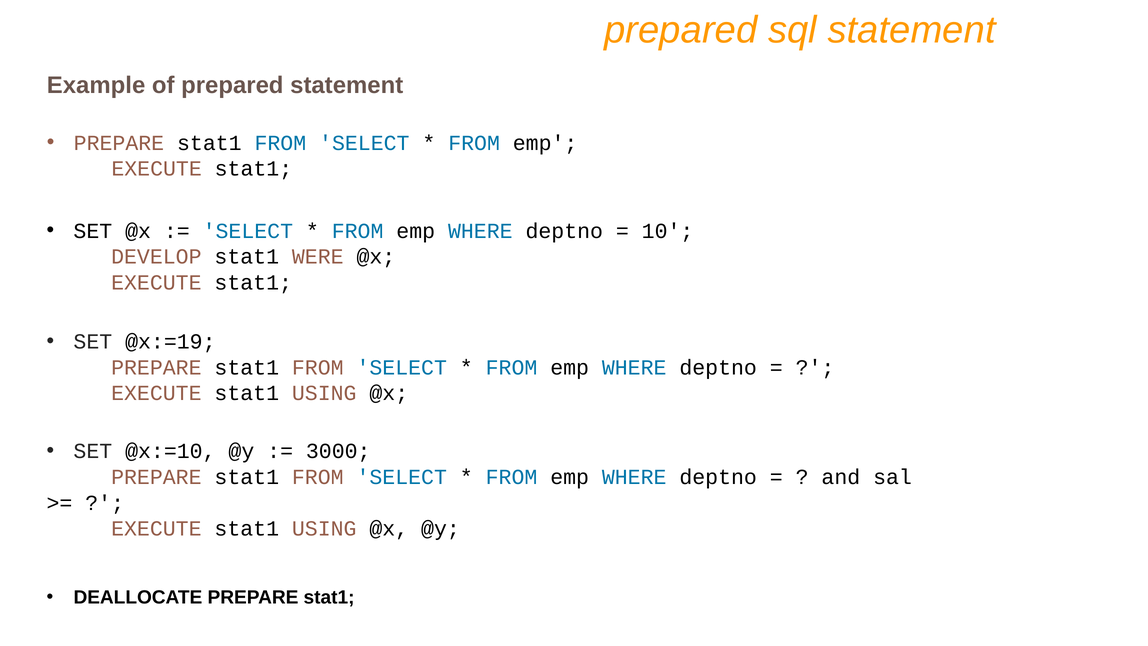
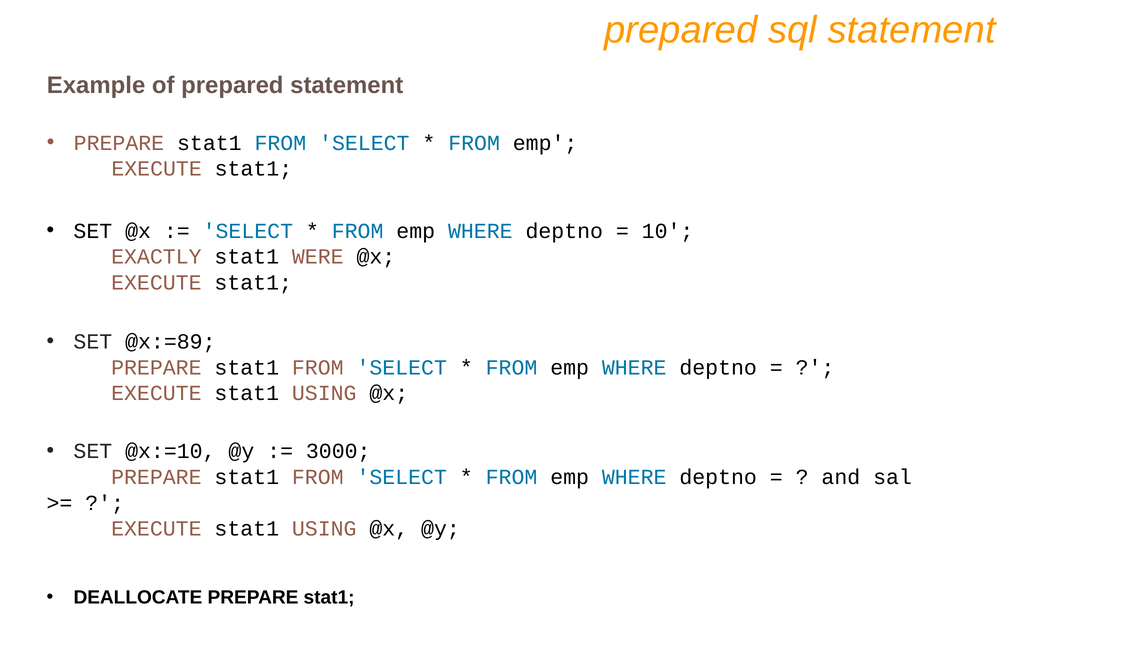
DEVELOP: DEVELOP -> EXACTLY (156, 257)
@x:=19: @x:=19 -> @x:=89 (170, 341)
